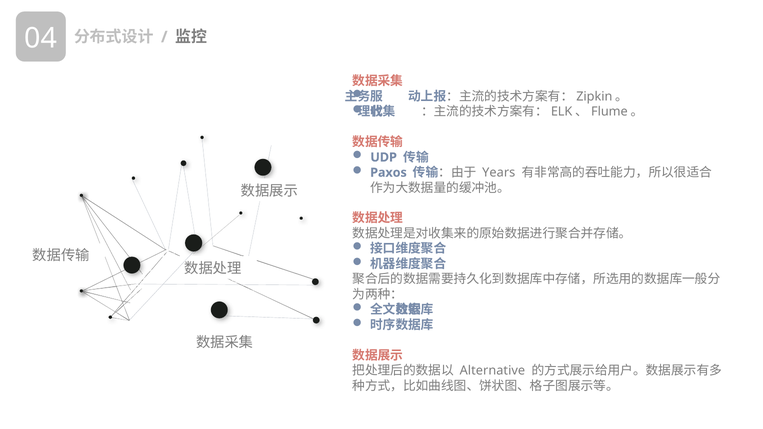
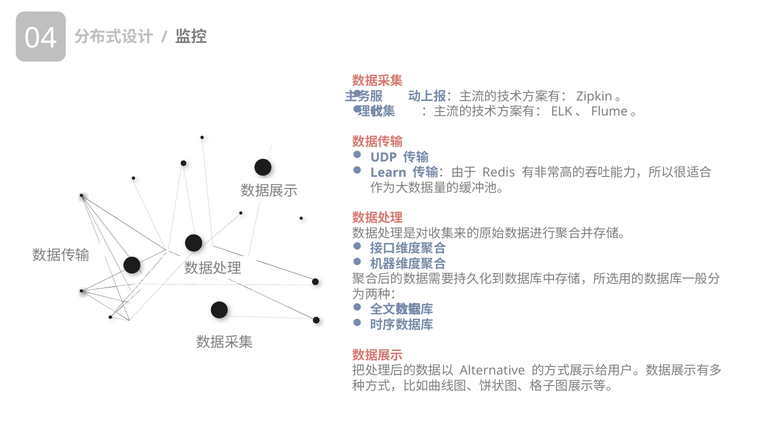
Paxos: Paxos -> Learn (388, 173)
Years: Years -> Redis (499, 173)
